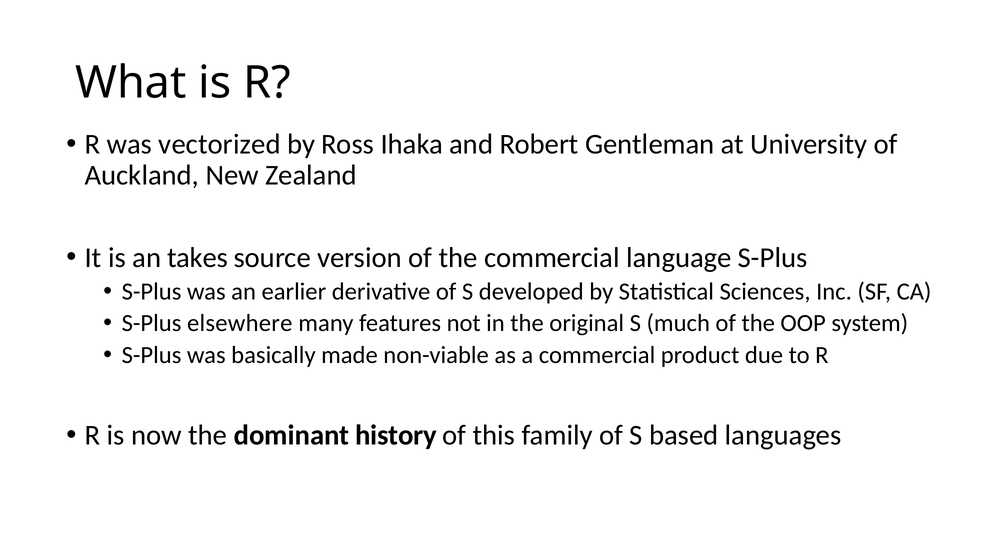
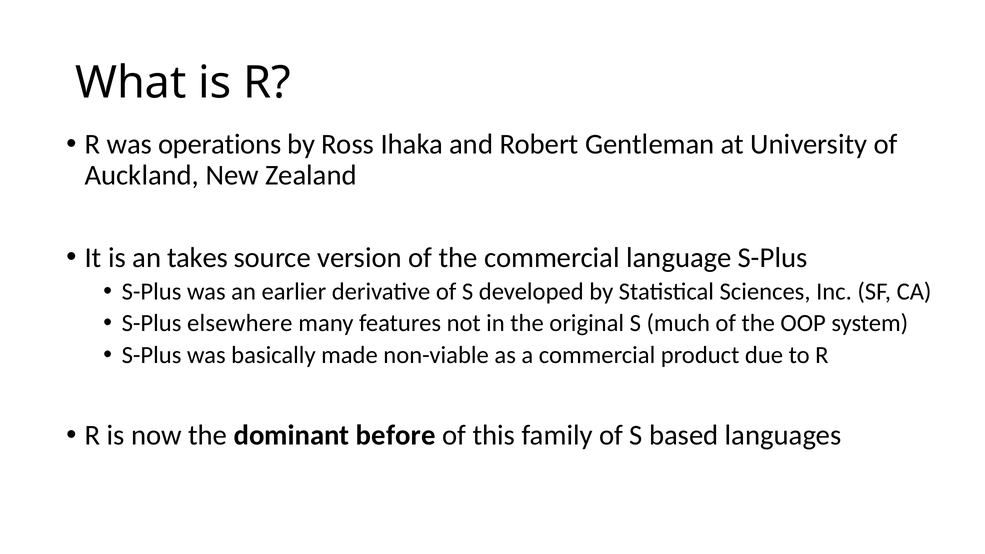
vectorized: vectorized -> operations (220, 144)
history: history -> before (396, 435)
